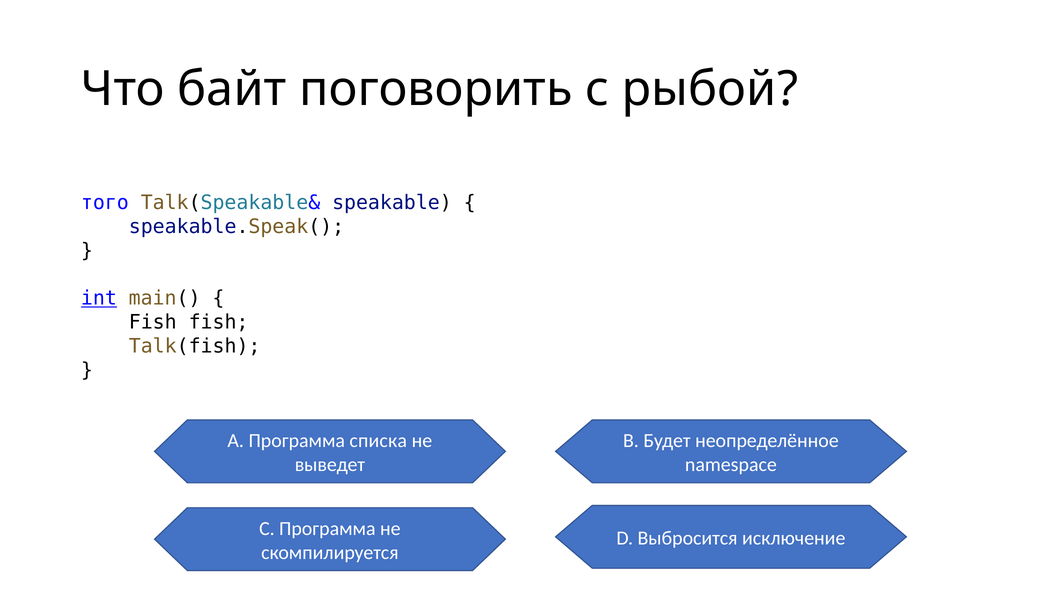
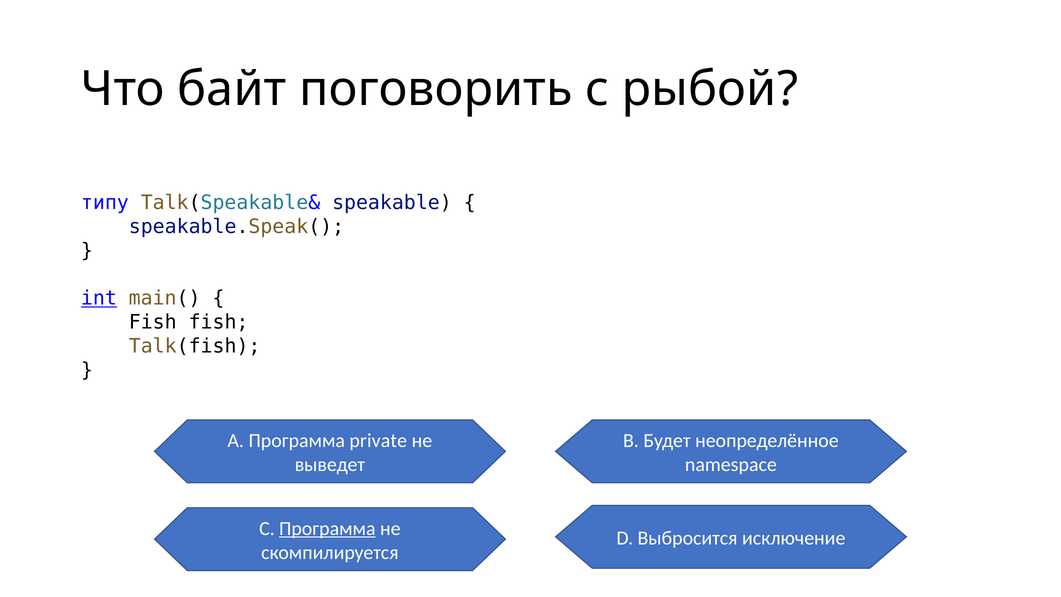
того: того -> типу (105, 203)
списка: списка -> private (378, 441)
Программа underline: none -> present (327, 528)
